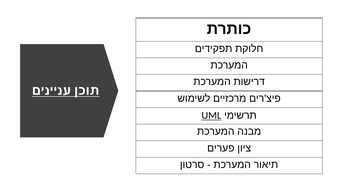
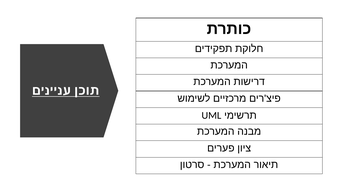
UML underline: present -> none (211, 116)
